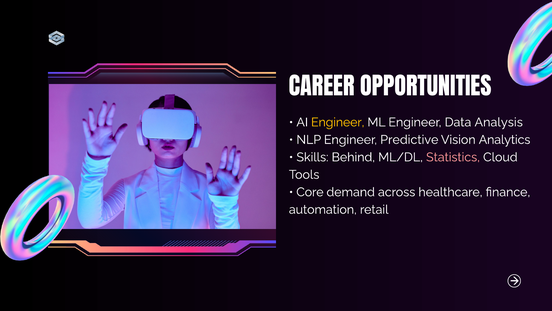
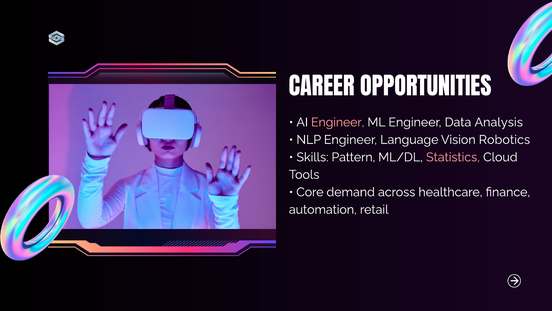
Engineer colour: yellow -> pink (338, 122)
Predictive: Predictive -> Language (409, 140)
Analytics: Analytics -> Robotics (504, 140)
Behind: Behind -> Pattern (353, 157)
